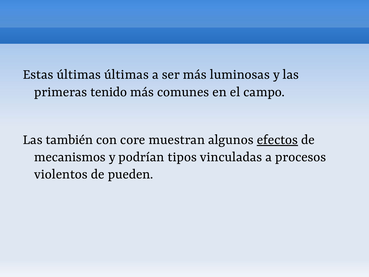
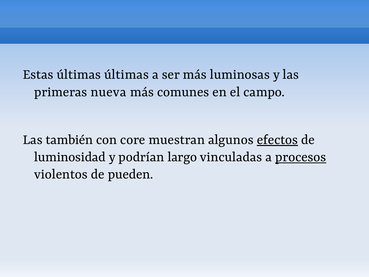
tenido: tenido -> nueva (109, 91)
mecanismos: mecanismos -> luminosidad (70, 156)
tipos: tipos -> largo (182, 156)
procesos underline: none -> present (301, 156)
